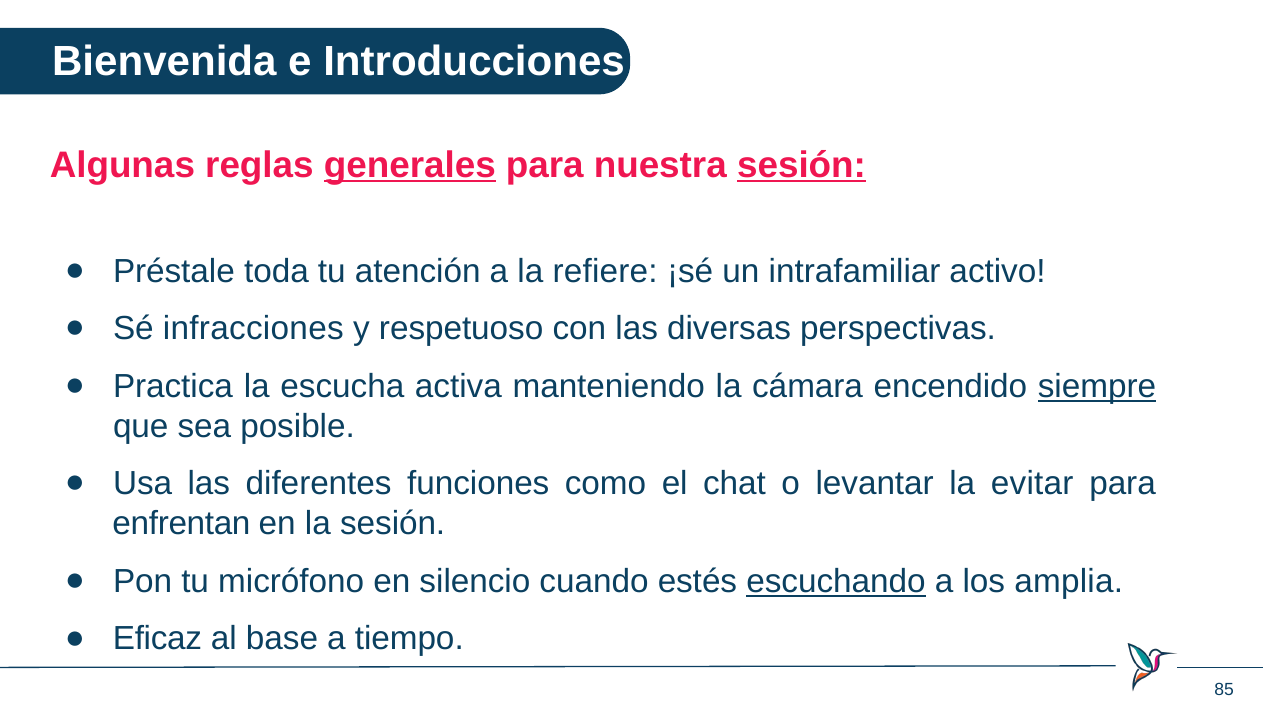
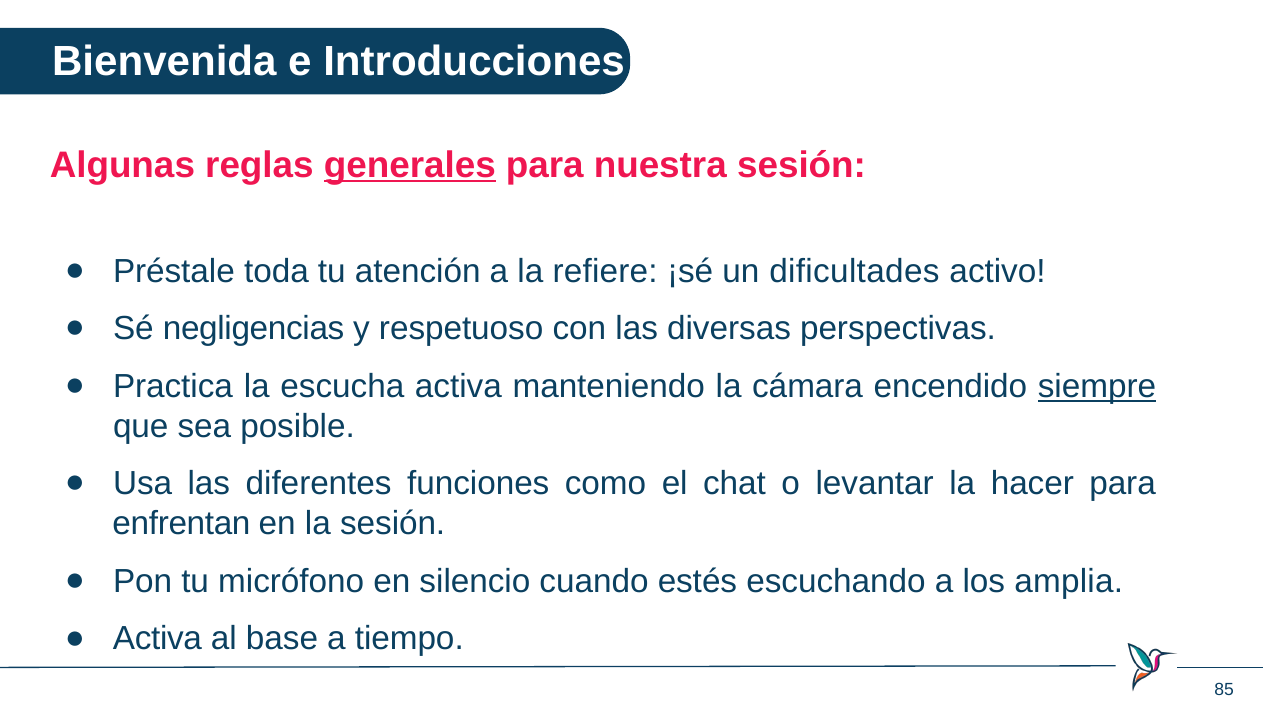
sesión underline: present -> none (802, 165)
intrafamiliar: intrafamiliar -> dificultades (854, 271)
infracciones: infracciones -> negligencias (254, 328)
evitar: evitar -> hacer (1032, 483)
escuchando underline: present -> none (836, 581)
Eficaz: Eficaz -> Activa (157, 639)
